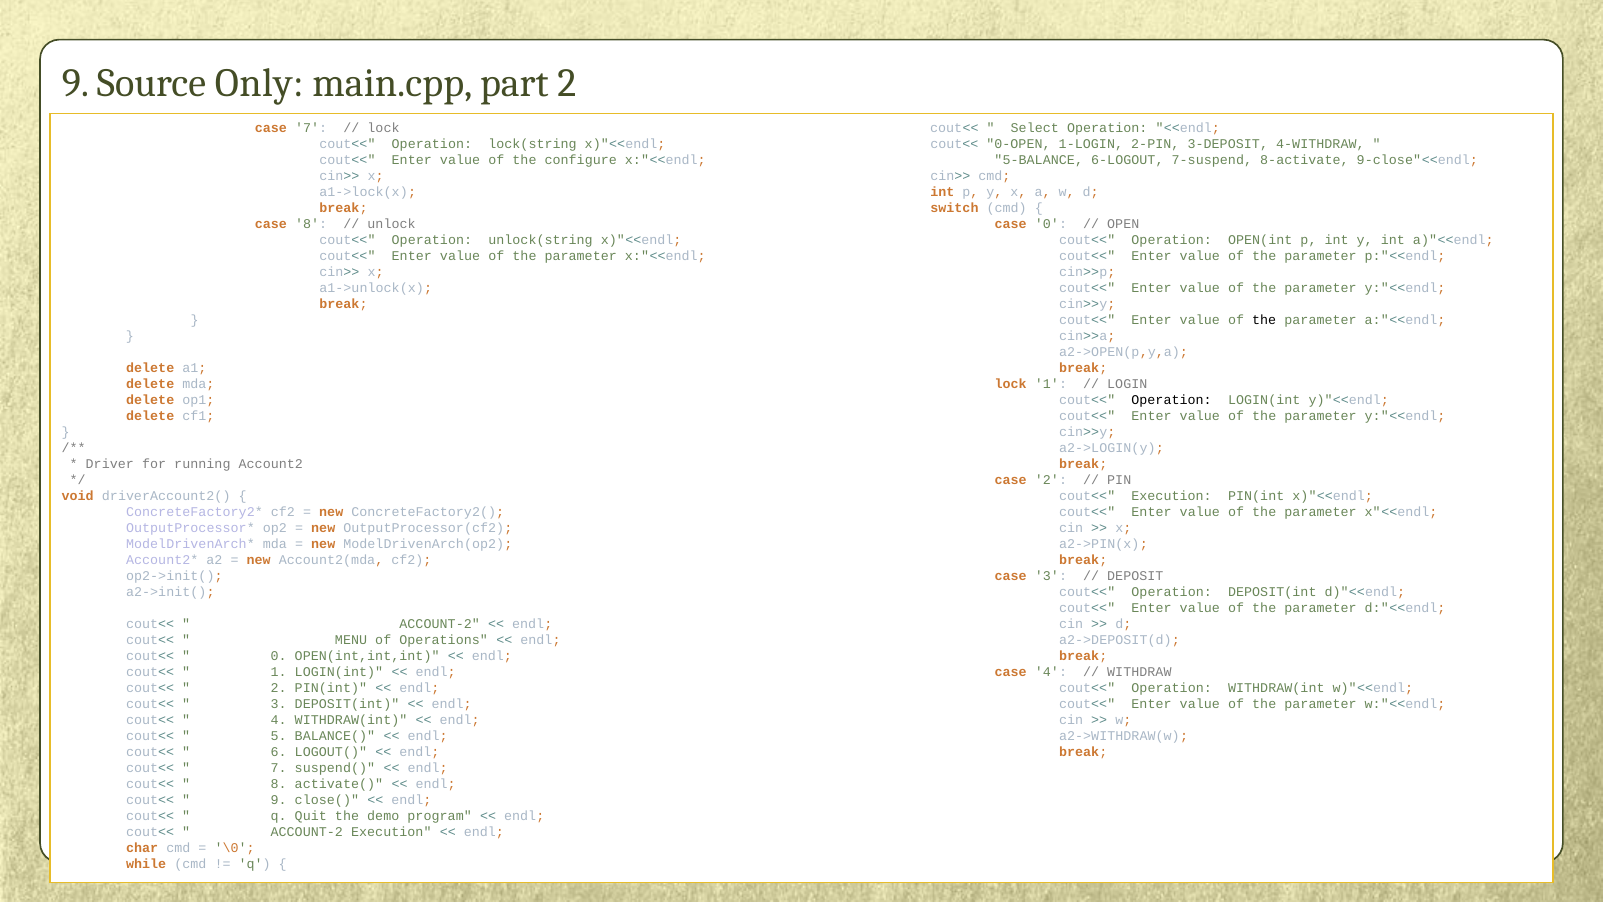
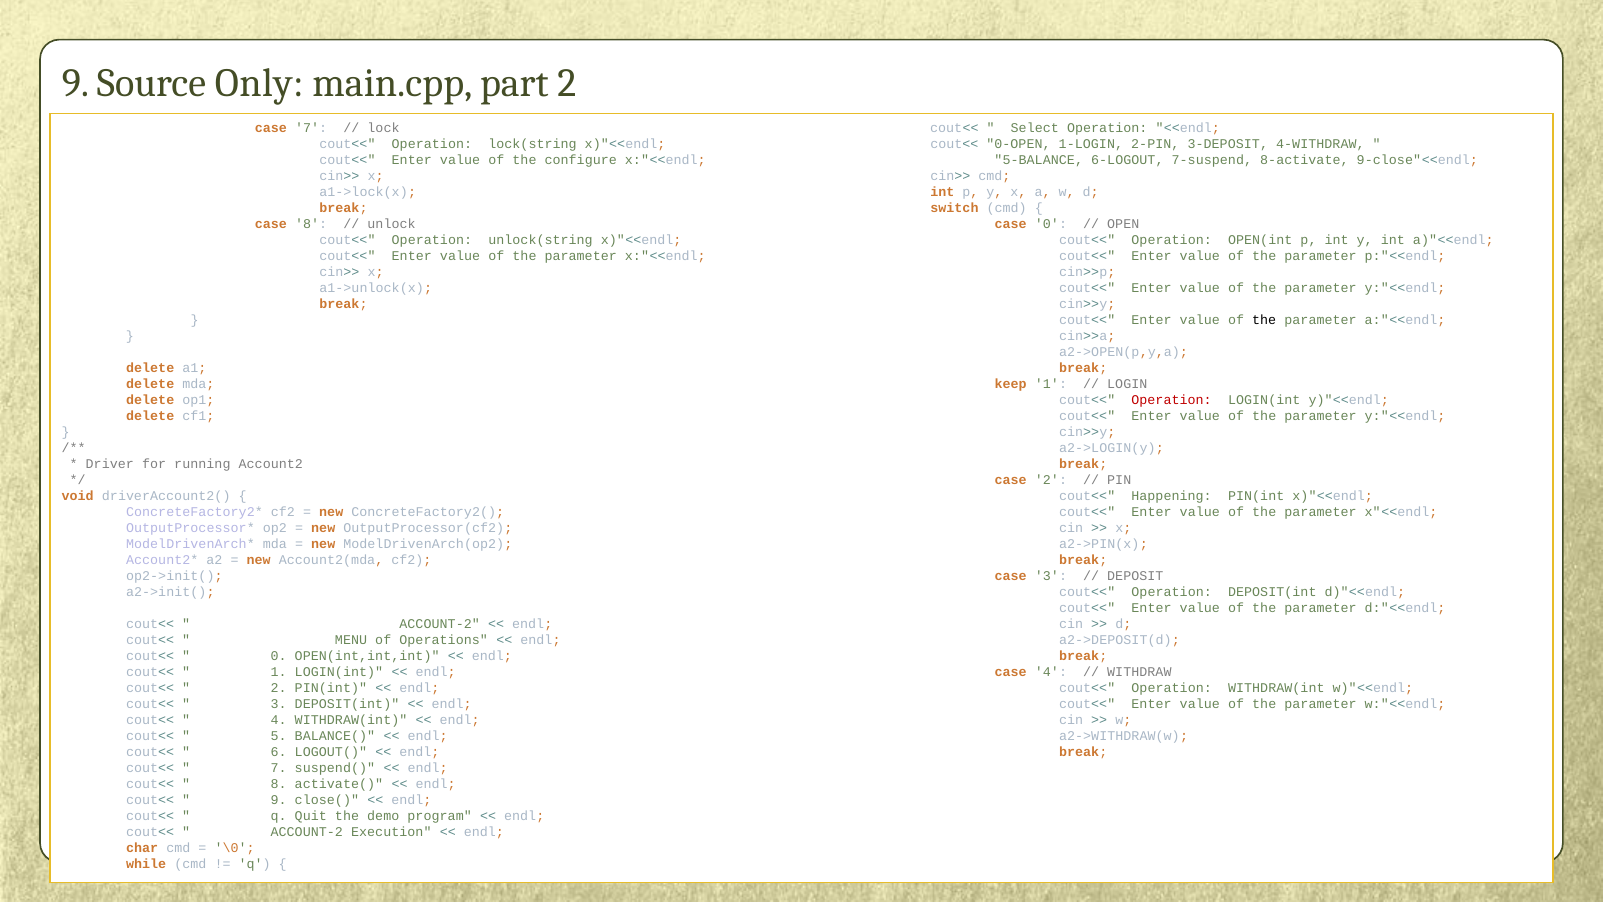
lock: lock -> keep (1011, 384)
Operation colour: black -> red (1172, 400)
cout<< Execution: Execution -> Happening (1172, 496)
